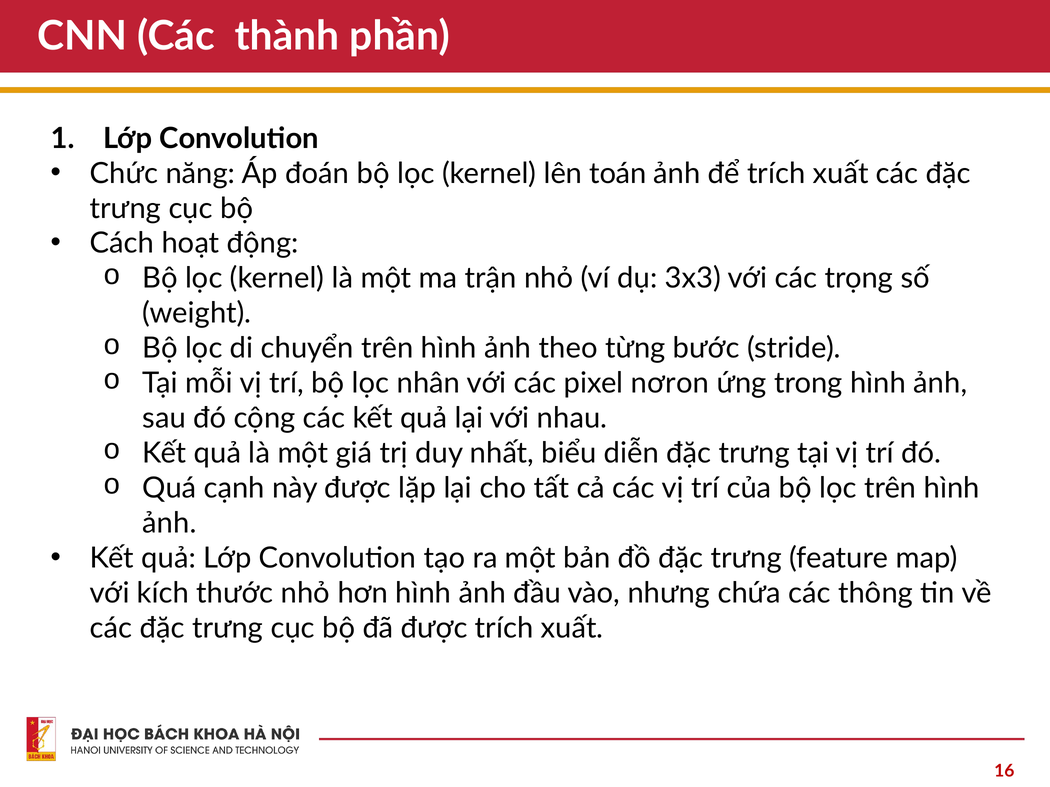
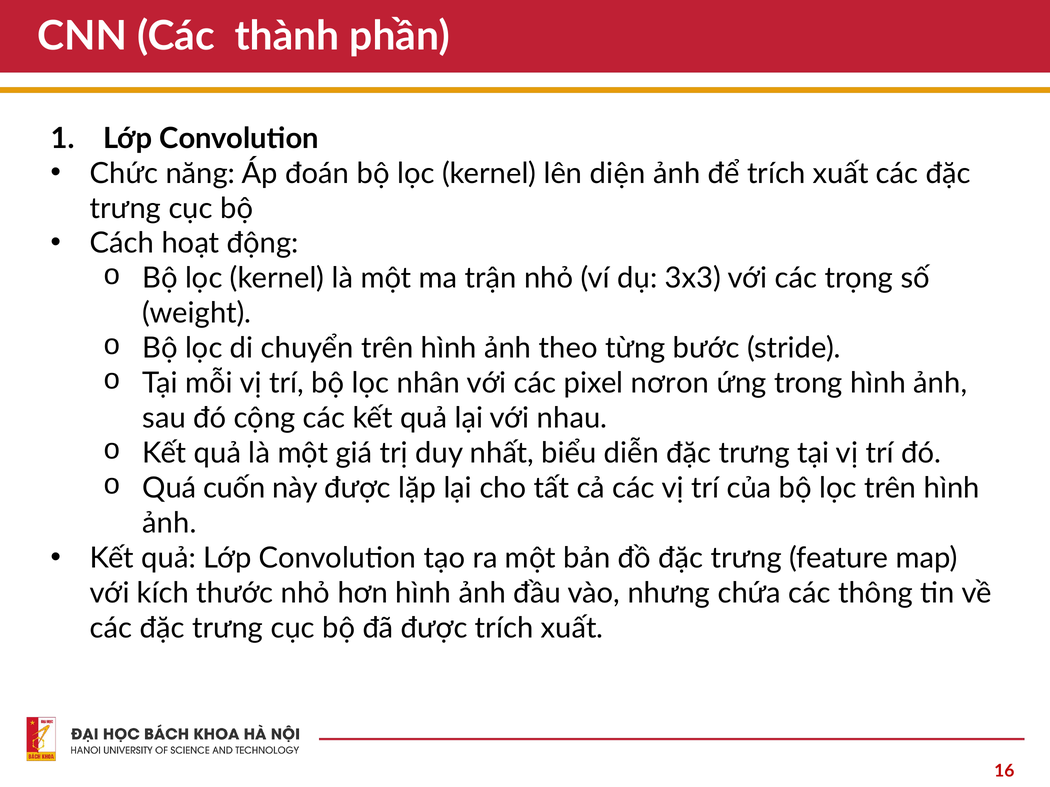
toán: toán -> diện (618, 173)
cạnh: cạnh -> cuốn (234, 489)
